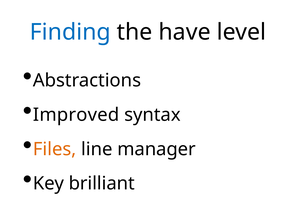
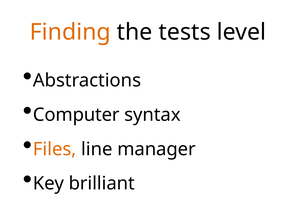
Finding colour: blue -> orange (70, 32)
have: have -> tests (185, 32)
Improved: Improved -> Computer (76, 115)
